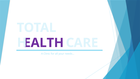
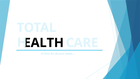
EALTH colour: purple -> black (44, 43)
